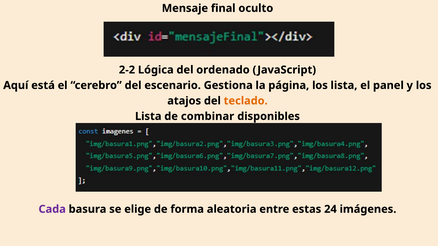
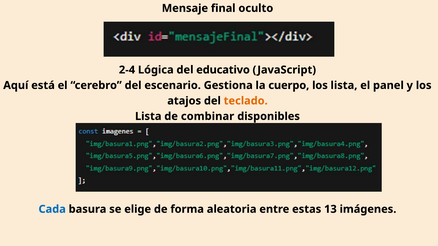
2-2: 2-2 -> 2-4 (127, 70)
ordenado: ordenado -> educativo (223, 70)
página: página -> cuerpo (289, 85)
Cada colour: purple -> blue (52, 209)
24: 24 -> 13 (330, 209)
